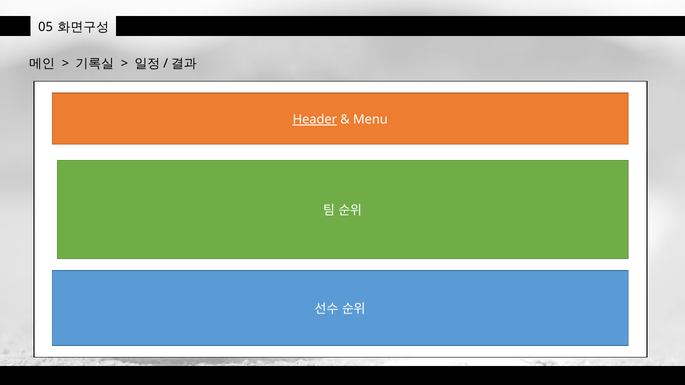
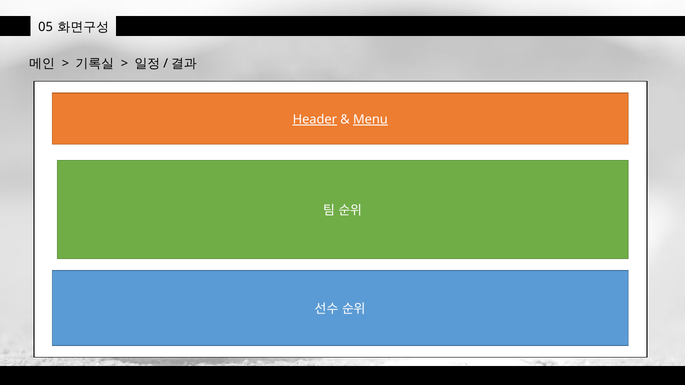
Menu underline: none -> present (370, 120)
